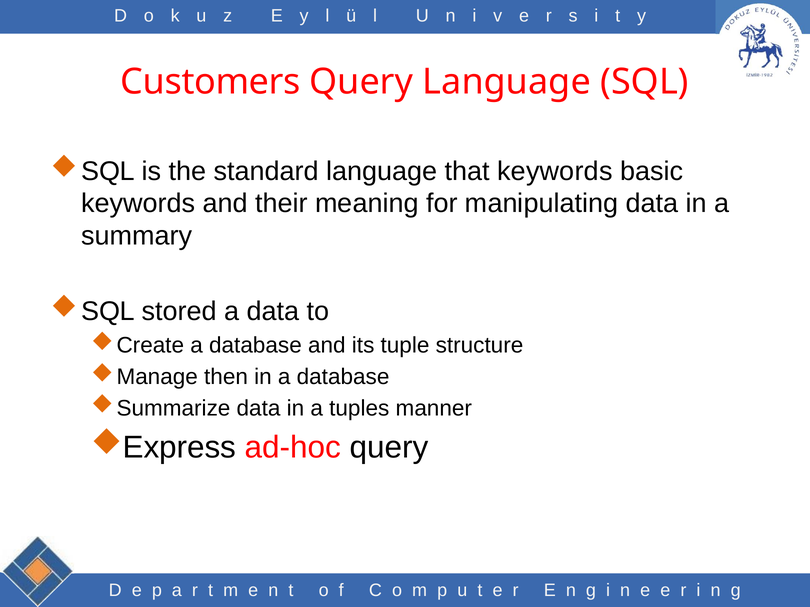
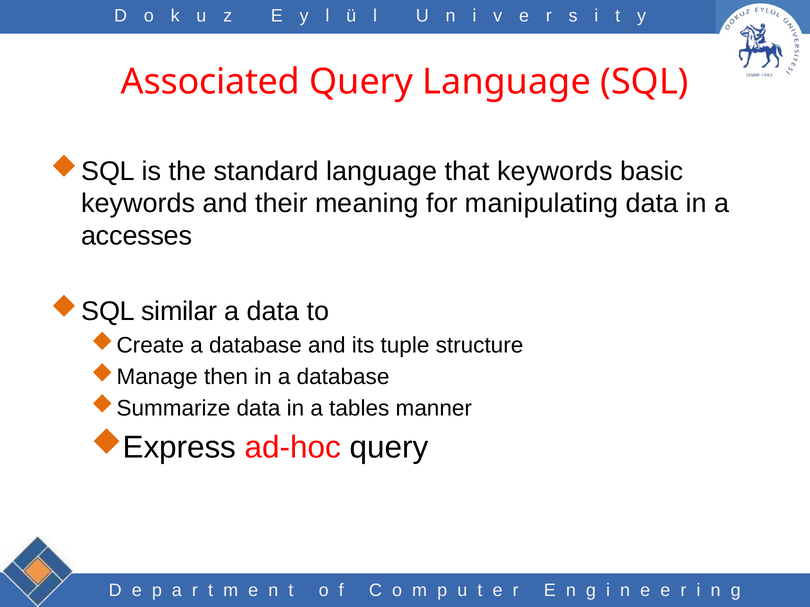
Customers: Customers -> Associated (210, 82)
summary: summary -> accesses (137, 236)
stored: stored -> similar (179, 312)
tuples: tuples -> tables (359, 409)
